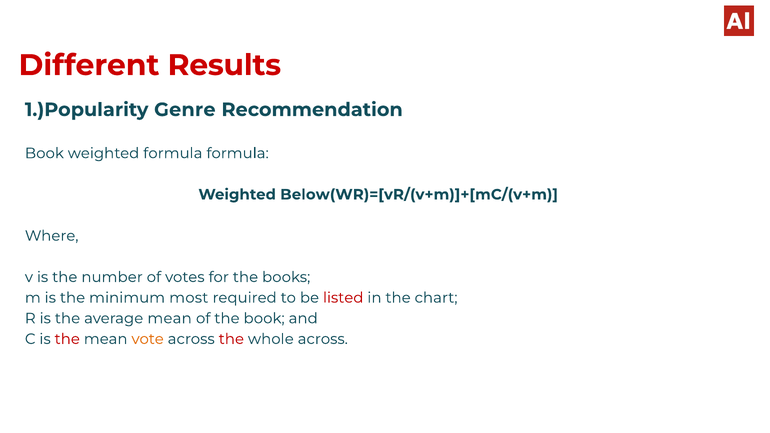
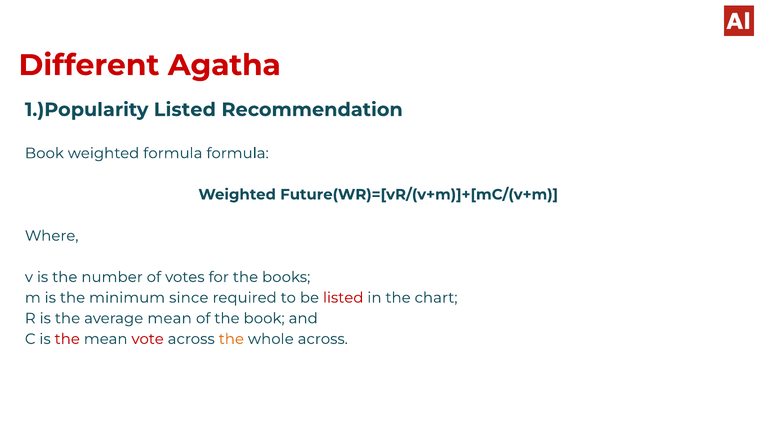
Results: Results -> Agatha (224, 65)
1.)Popularity Genre: Genre -> Listed (185, 110)
Below(WR)=[vR/(v+m)]+[mC/(v+m: Below(WR)=[vR/(v+m)]+[mC/(v+m -> Future(WR)=[vR/(v+m)]+[mC/(v+m (419, 195)
most: most -> since (189, 298)
vote colour: orange -> red (148, 339)
the colour: red -> orange (231, 339)
